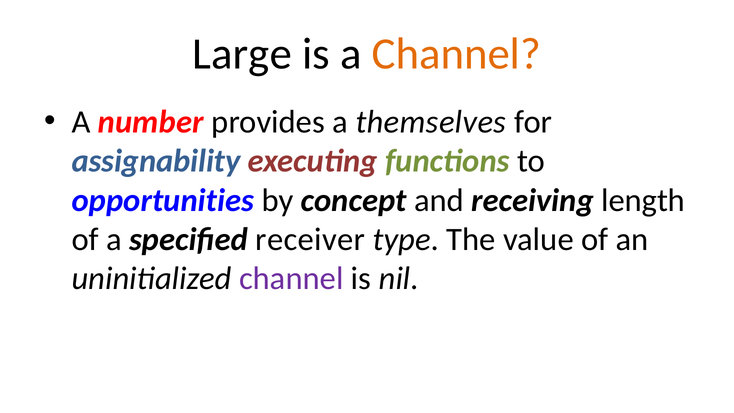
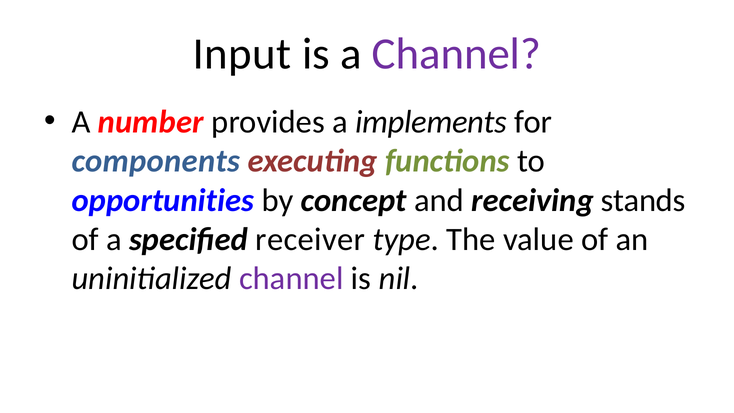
Large: Large -> Input (242, 54)
Channel colour: orange -> purple (456, 54)
themselves: themselves -> implements (431, 122)
assignability: assignability -> components (156, 161)
length: length -> stands (643, 200)
